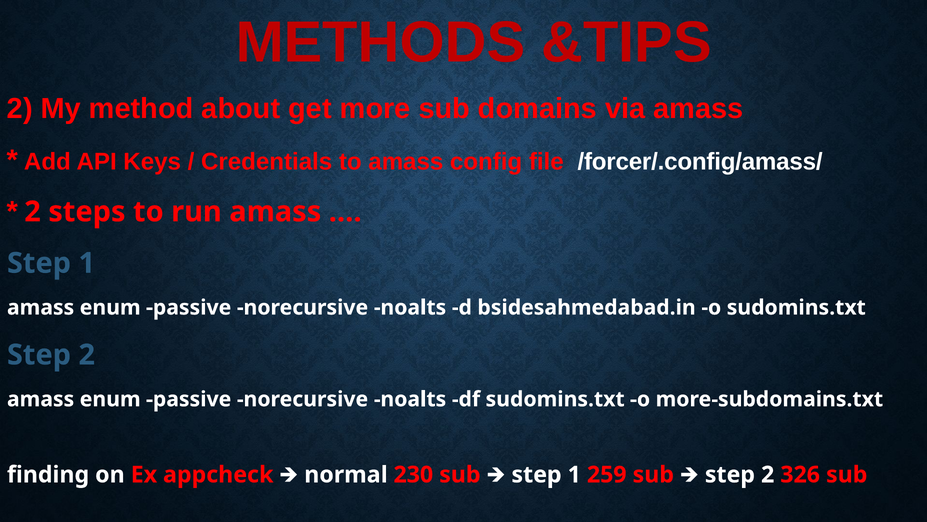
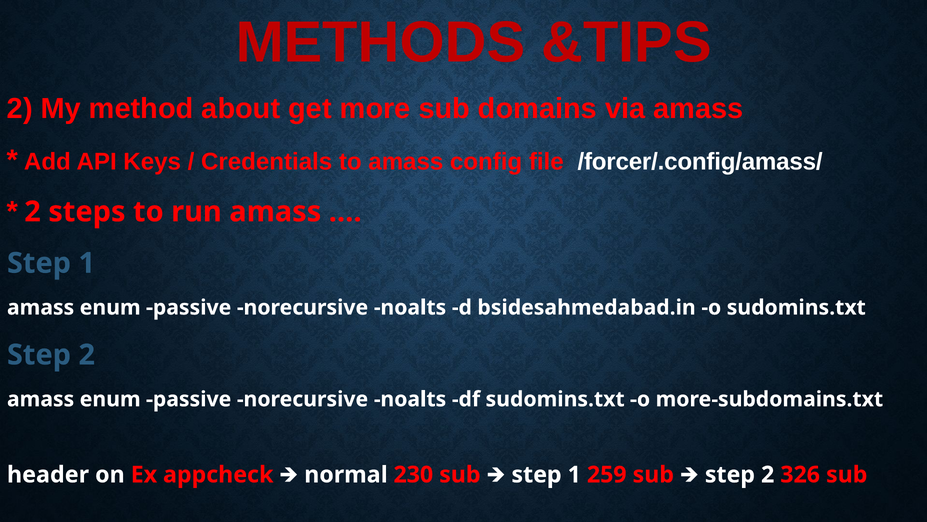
finding: finding -> header (48, 474)
